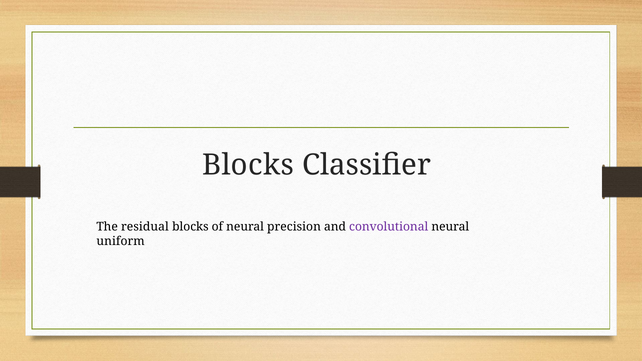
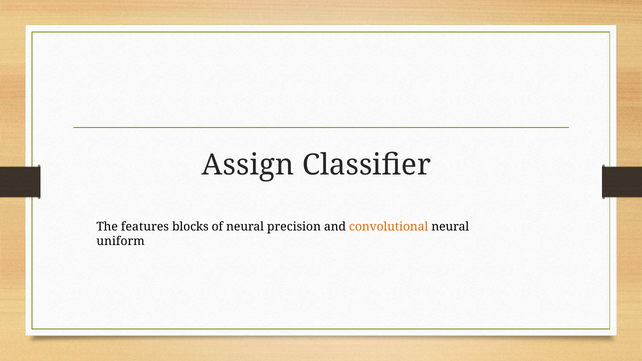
Blocks: Blocks -> Assign (248, 165)
residual: residual -> features (145, 227)
convolutional colour: purple -> orange (389, 227)
